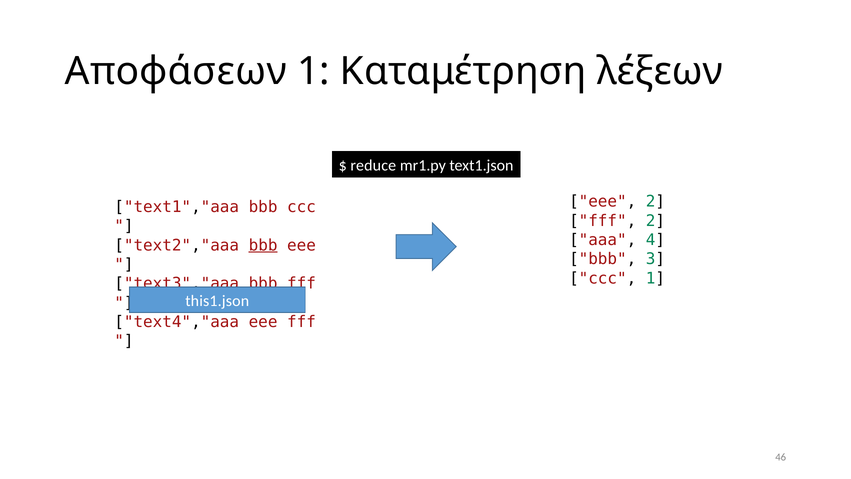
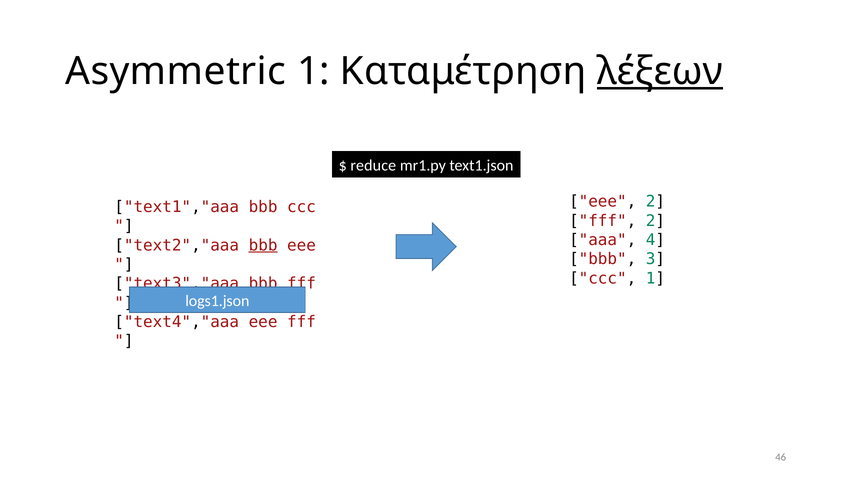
Αποφάσεων: Αποφάσεων -> Asymmetric (176, 71)
λέξεων underline: none -> present (660, 71)
this1.json: this1.json -> logs1.json (217, 301)
